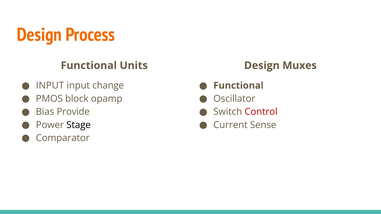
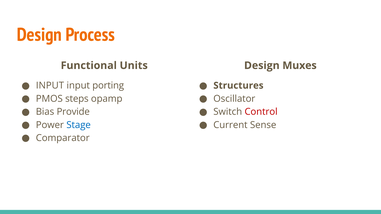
change: change -> porting (108, 86)
Functional: Functional -> Structures (238, 86)
block: block -> steps (77, 99)
Stage colour: black -> blue (79, 125)
